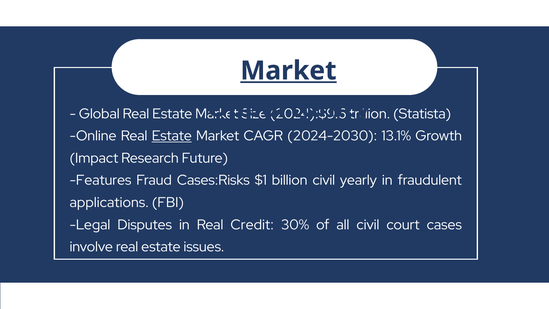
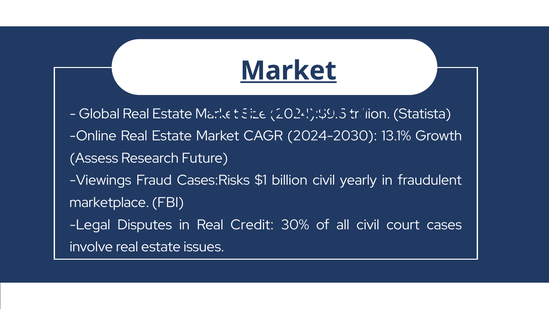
Estate underline: present -> none (172, 136)
Impact: Impact -> Assess (94, 158)
Features: Features -> Viewings (100, 180)
applications: applications -> marketplace (109, 202)
